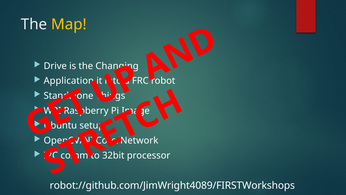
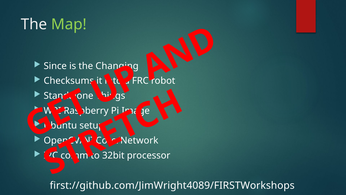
Map colour: yellow -> light green (69, 24)
Drive: Drive -> Since (55, 66)
Application: Application -> Checksums (69, 81)
robot://github.com/JimWright4089/FIRSTWorkshops: robot://github.com/JimWright4089/FIRSTWorkshops -> first://github.com/JimWright4089/FIRSTWorkshops (172, 185)
